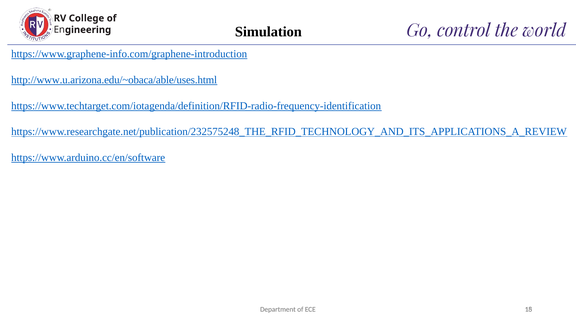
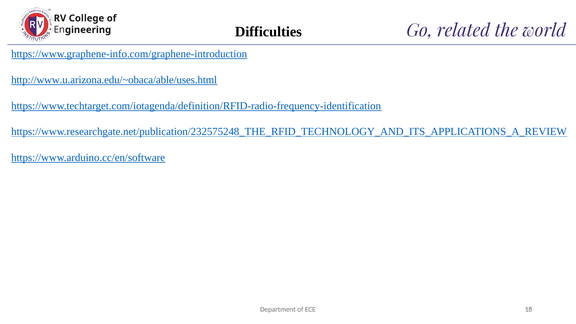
Simulation: Simulation -> Difficulties (268, 32)
control: control -> related (464, 31)
